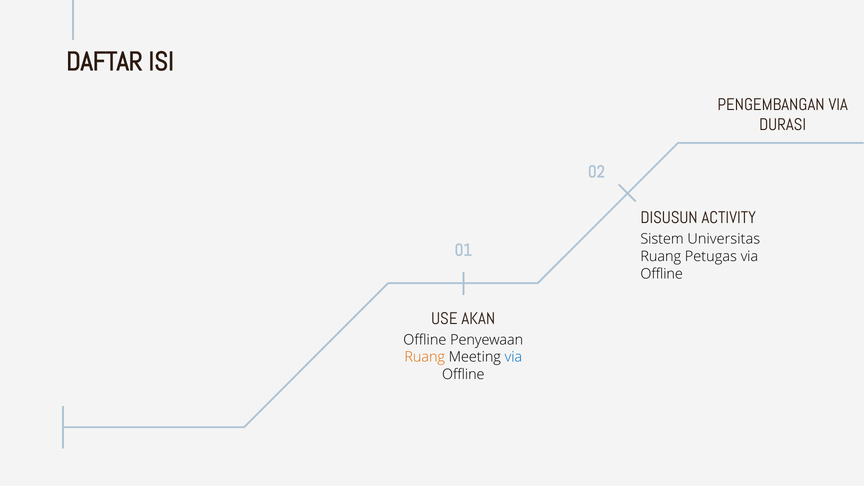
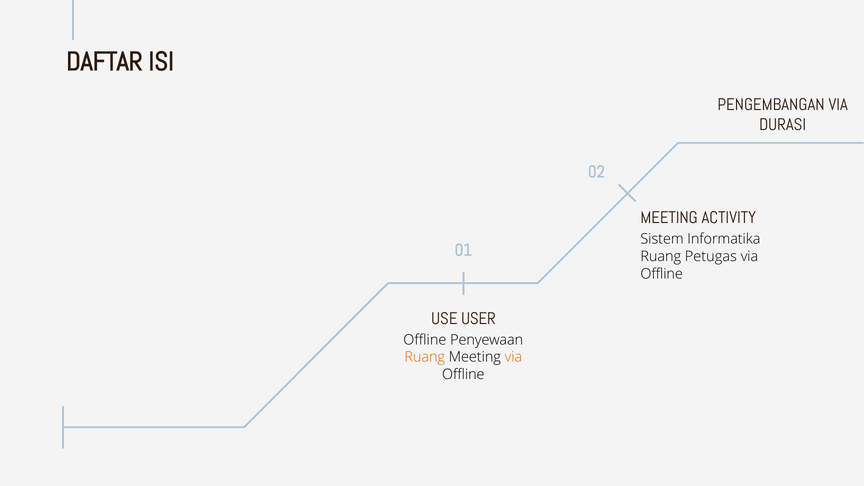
DISUSUN: DISUSUN -> MEETING (669, 218)
Universitas: Universitas -> Informatika (724, 239)
AKAN: AKAN -> USER (478, 319)
via colour: blue -> orange (513, 357)
